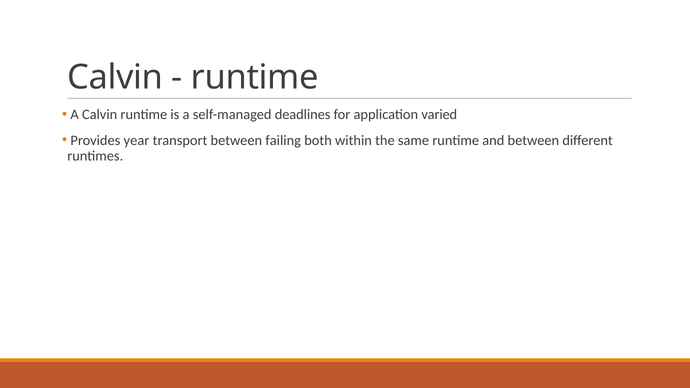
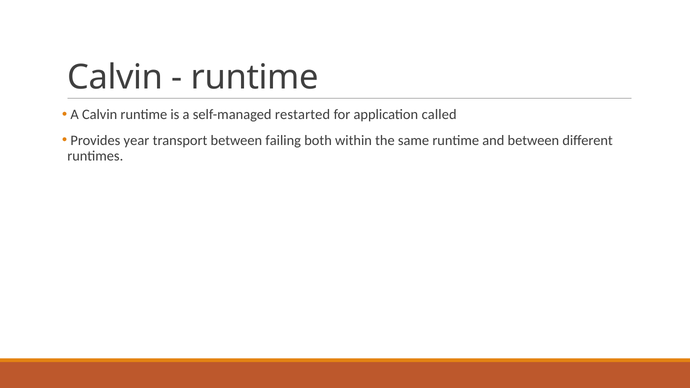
deadlines: deadlines -> restarted (303, 115)
varied: varied -> called (439, 115)
